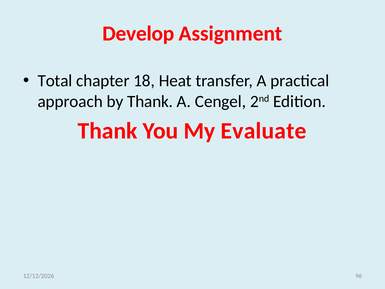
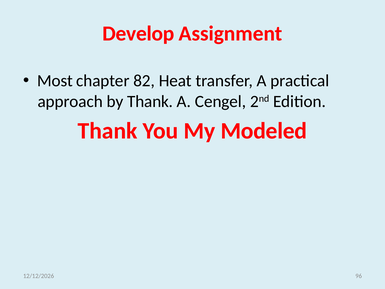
Total: Total -> Most (55, 81)
18: 18 -> 82 (144, 81)
Evaluate: Evaluate -> Modeled (264, 131)
